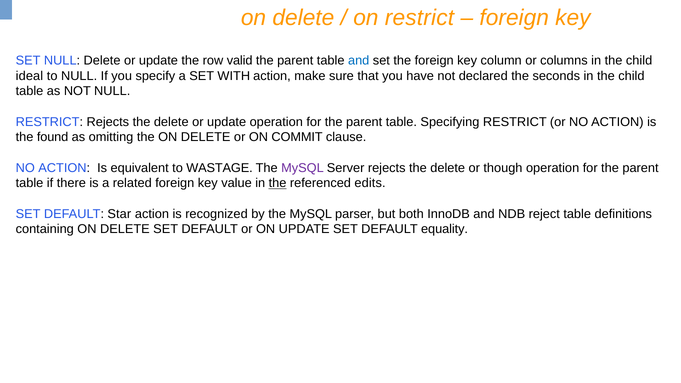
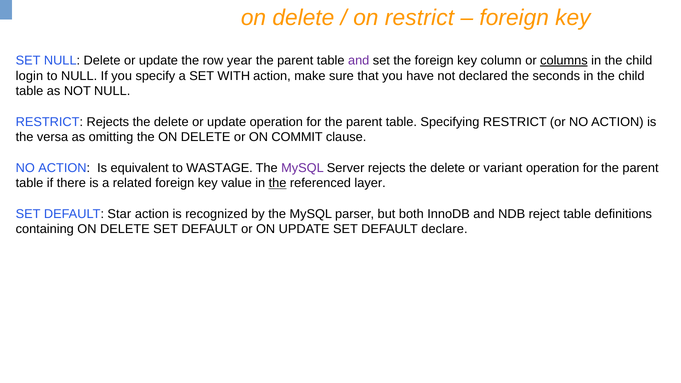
valid: valid -> year (239, 61)
and colour: blue -> purple (359, 61)
columns underline: none -> present (564, 61)
ideal: ideal -> login (29, 76)
found: found -> versa (53, 137)
though: though -> variant (503, 168)
edits: edits -> layer (370, 183)
equality: equality -> declare (444, 229)
